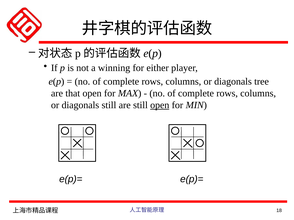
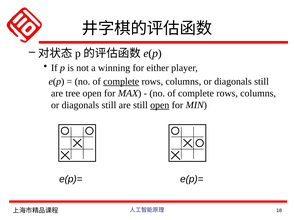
complete underline: none -> present (121, 82)
tree: tree -> still (262, 82)
that: that -> tree (73, 94)
